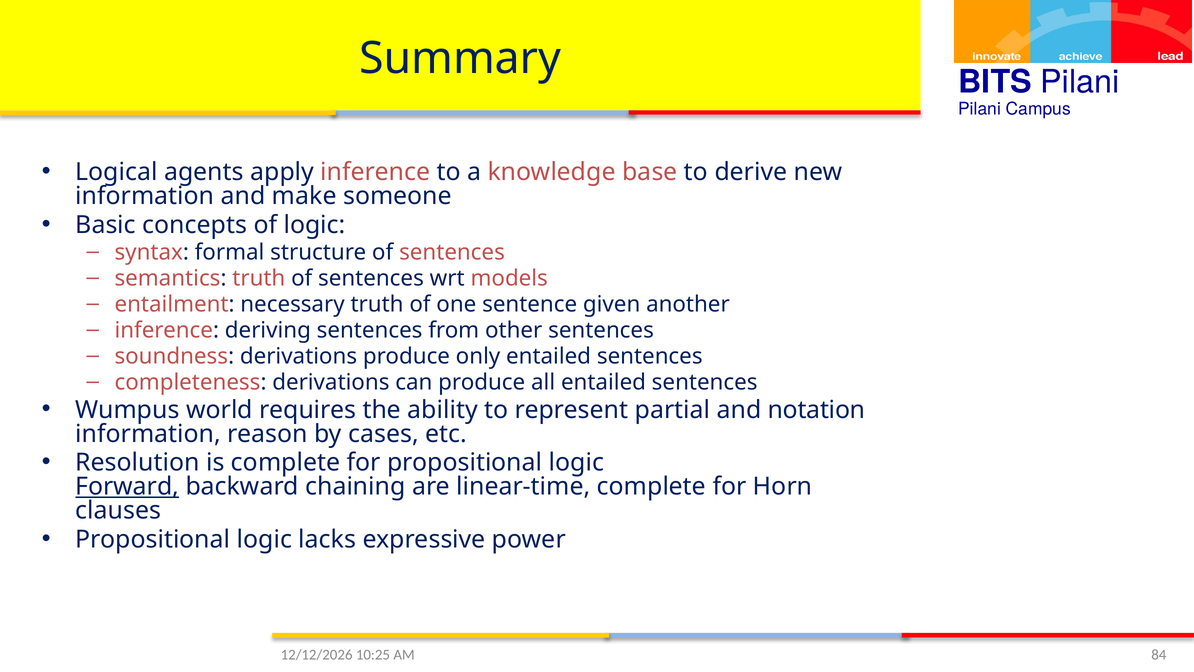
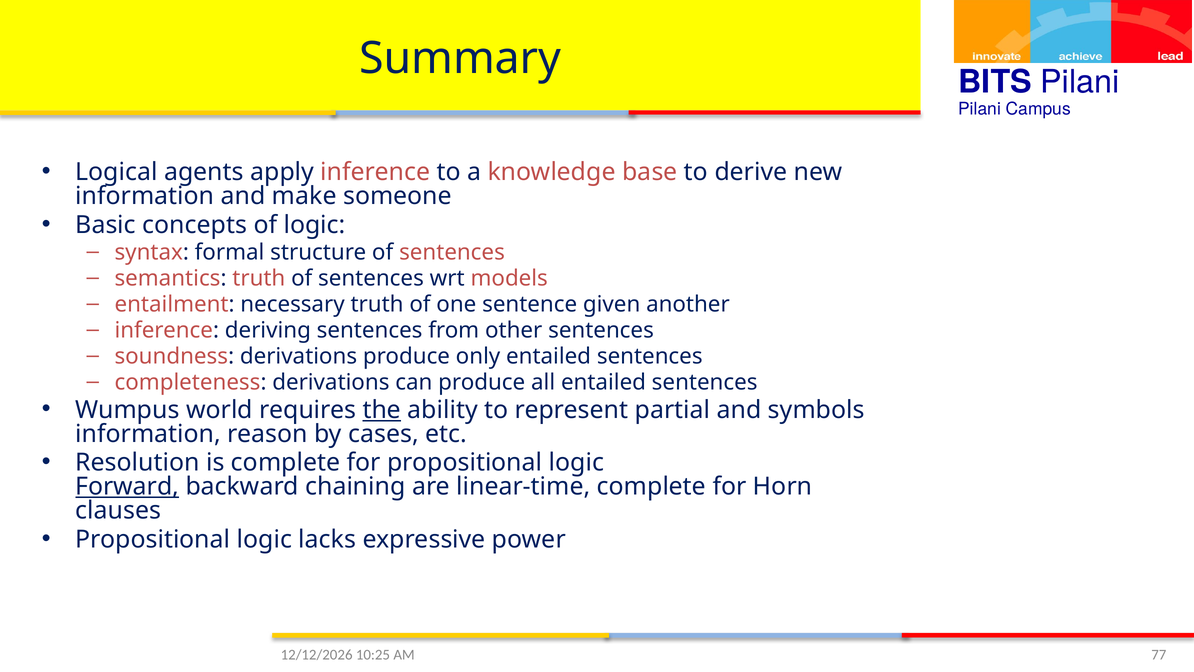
the underline: none -> present (382, 410)
notation: notation -> symbols (816, 410)
84: 84 -> 77 (1159, 655)
